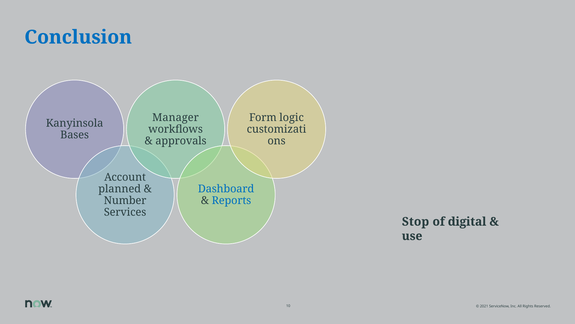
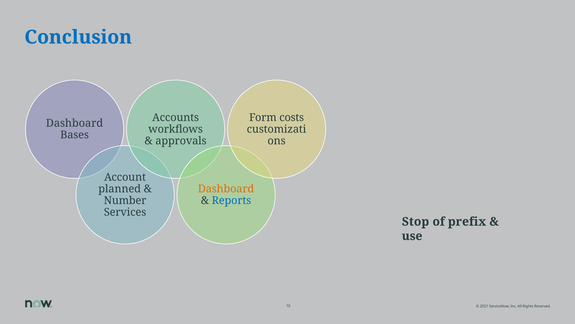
Manager: Manager -> Accounts (176, 117)
logic: logic -> costs (292, 117)
Kanyinsola: Kanyinsola -> Dashboard (75, 123)
Dashboard colour: blue -> orange (226, 189)
digital: digital -> prefix (467, 221)
